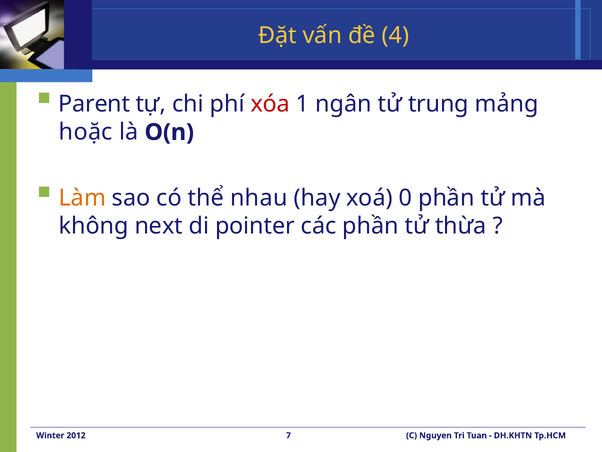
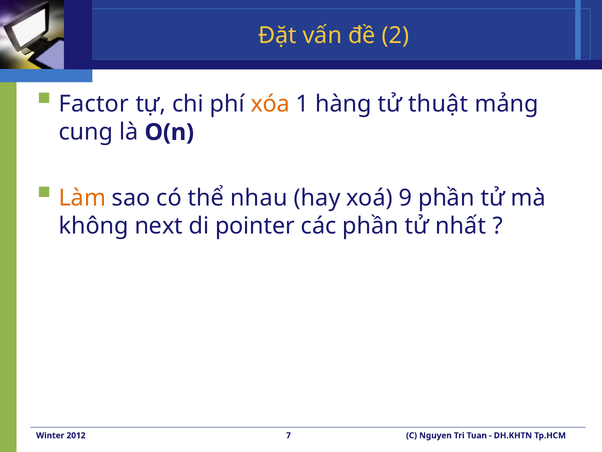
4: 4 -> 2 (395, 36)
Parent: Parent -> Factor (94, 104)
xóa colour: red -> orange (270, 104)
ngân: ngân -> hàng (344, 104)
trung: trung -> thuật (438, 104)
hoặc: hoặc -> cung (86, 132)
0: 0 -> 9 (405, 198)
thừa: thừa -> nhất (461, 226)
